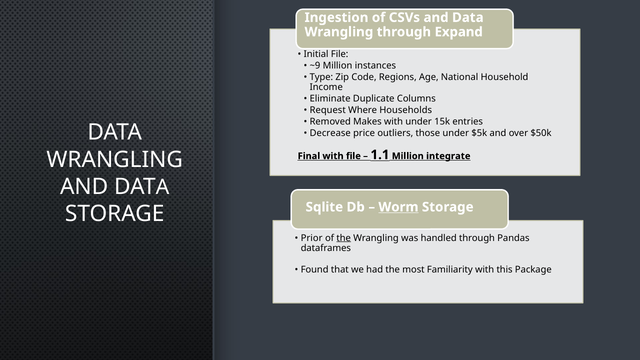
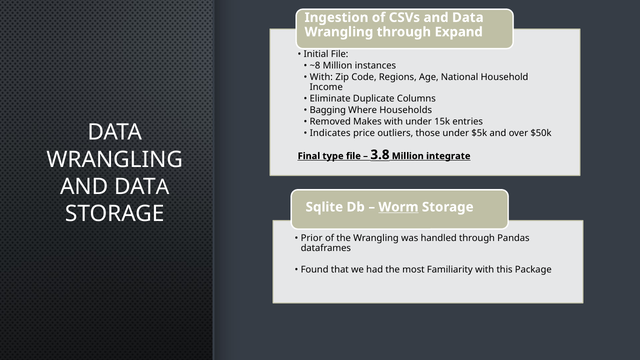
~9: ~9 -> ~8 (315, 66)
Type: Type -> With (321, 77)
Request: Request -> Bagging (328, 110)
Decrease: Decrease -> Indicates (330, 133)
Final with: with -> type (333, 156)
1.1: 1.1 -> 3.8 (380, 155)
the underline: present -> none (344, 238)
